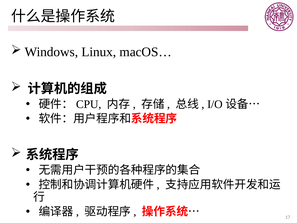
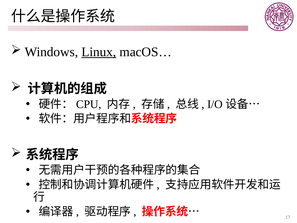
Linux underline: none -> present (99, 52)
